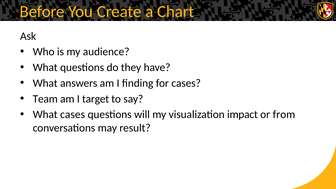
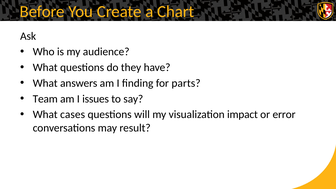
for cases: cases -> parts (186, 83)
target: target -> issues (96, 99)
from: from -> error (284, 114)
